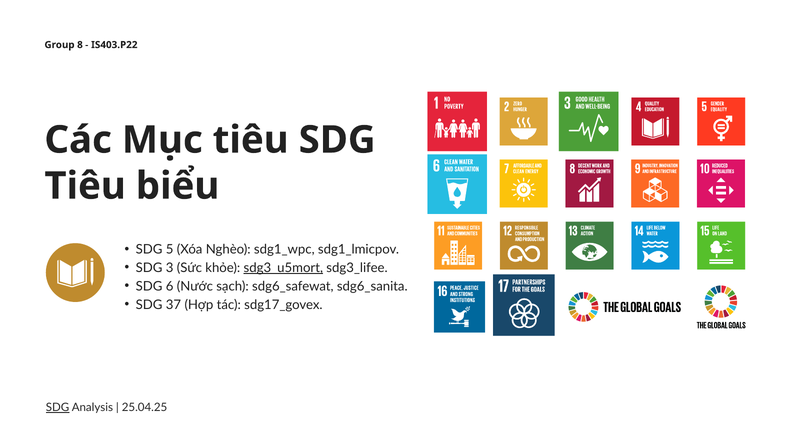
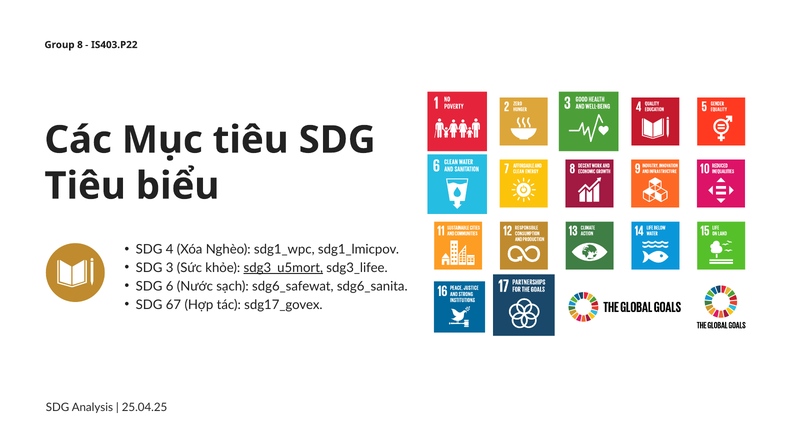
5: 5 -> 4 (170, 250)
37: 37 -> 67 (173, 305)
SDG underline: present -> none (58, 408)
